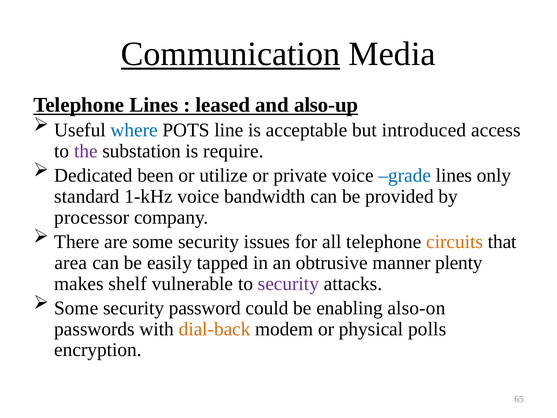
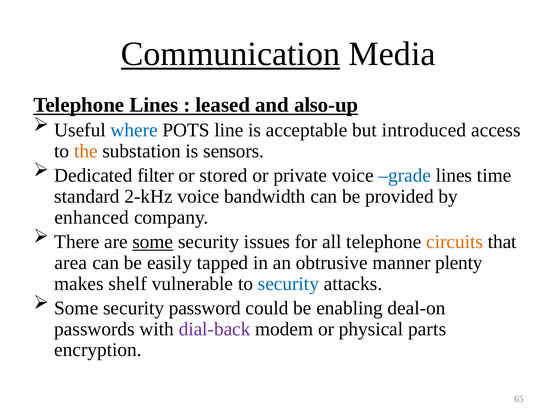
the colour: purple -> orange (86, 151)
require: require -> sensors (234, 151)
been: been -> filter (156, 175)
utilize: utilize -> stored (224, 175)
only: only -> time (494, 175)
1-kHz: 1-kHz -> 2-kHz (149, 196)
processor: processor -> enhanced (92, 217)
some underline: none -> present (153, 242)
security colour: purple -> blue (288, 283)
also-on: also-on -> deal-on (417, 308)
dial-back colour: orange -> purple (215, 329)
polls: polls -> parts (427, 329)
